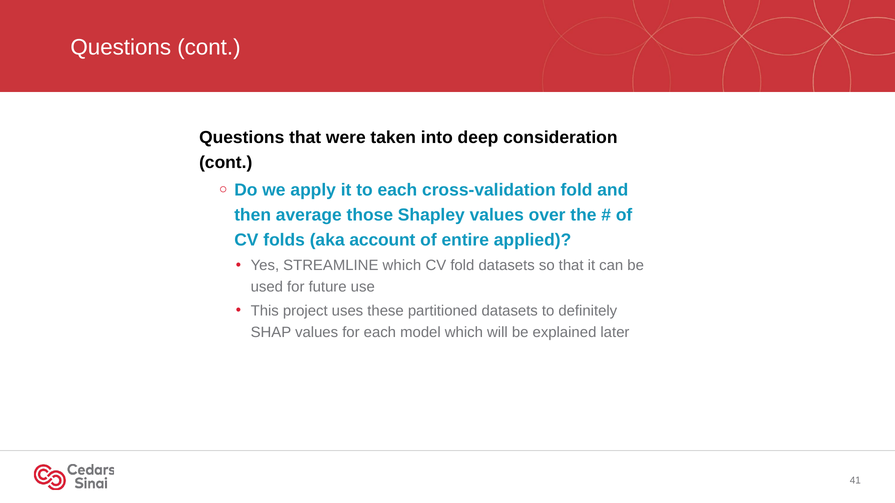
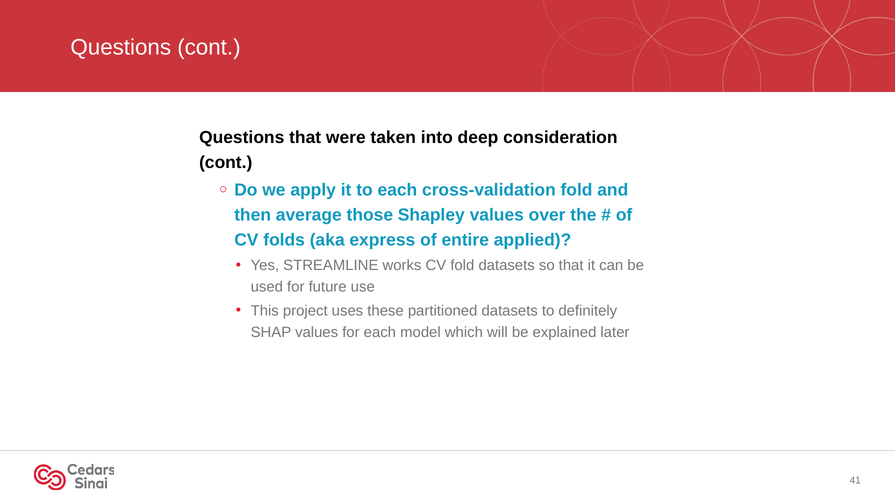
account: account -> express (382, 240)
STREAMLINE which: which -> works (402, 266)
